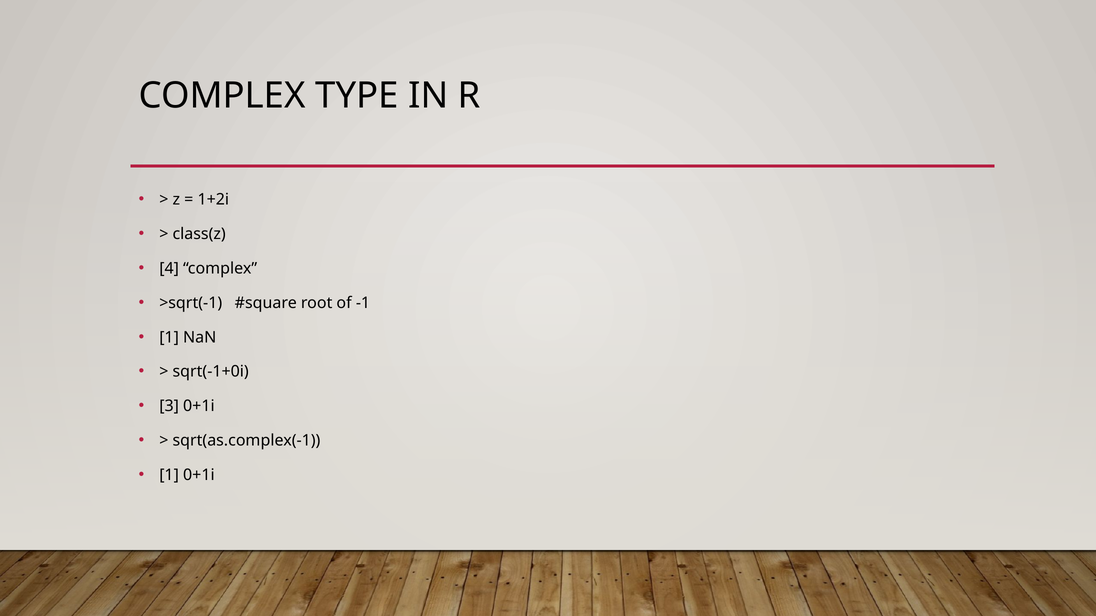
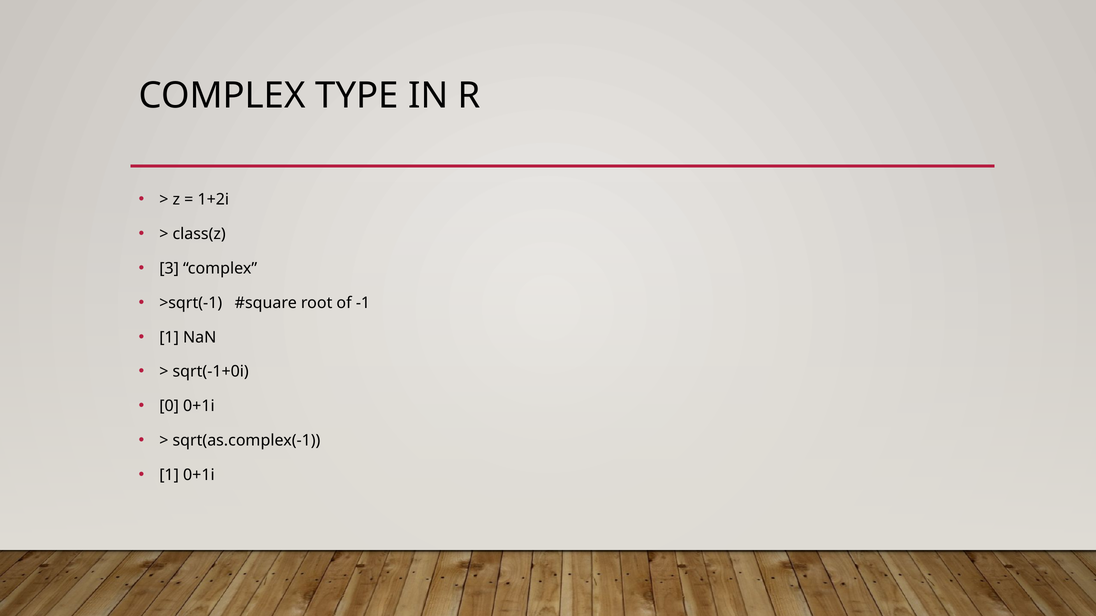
4: 4 -> 3 (169, 269)
3: 3 -> 0 (169, 406)
